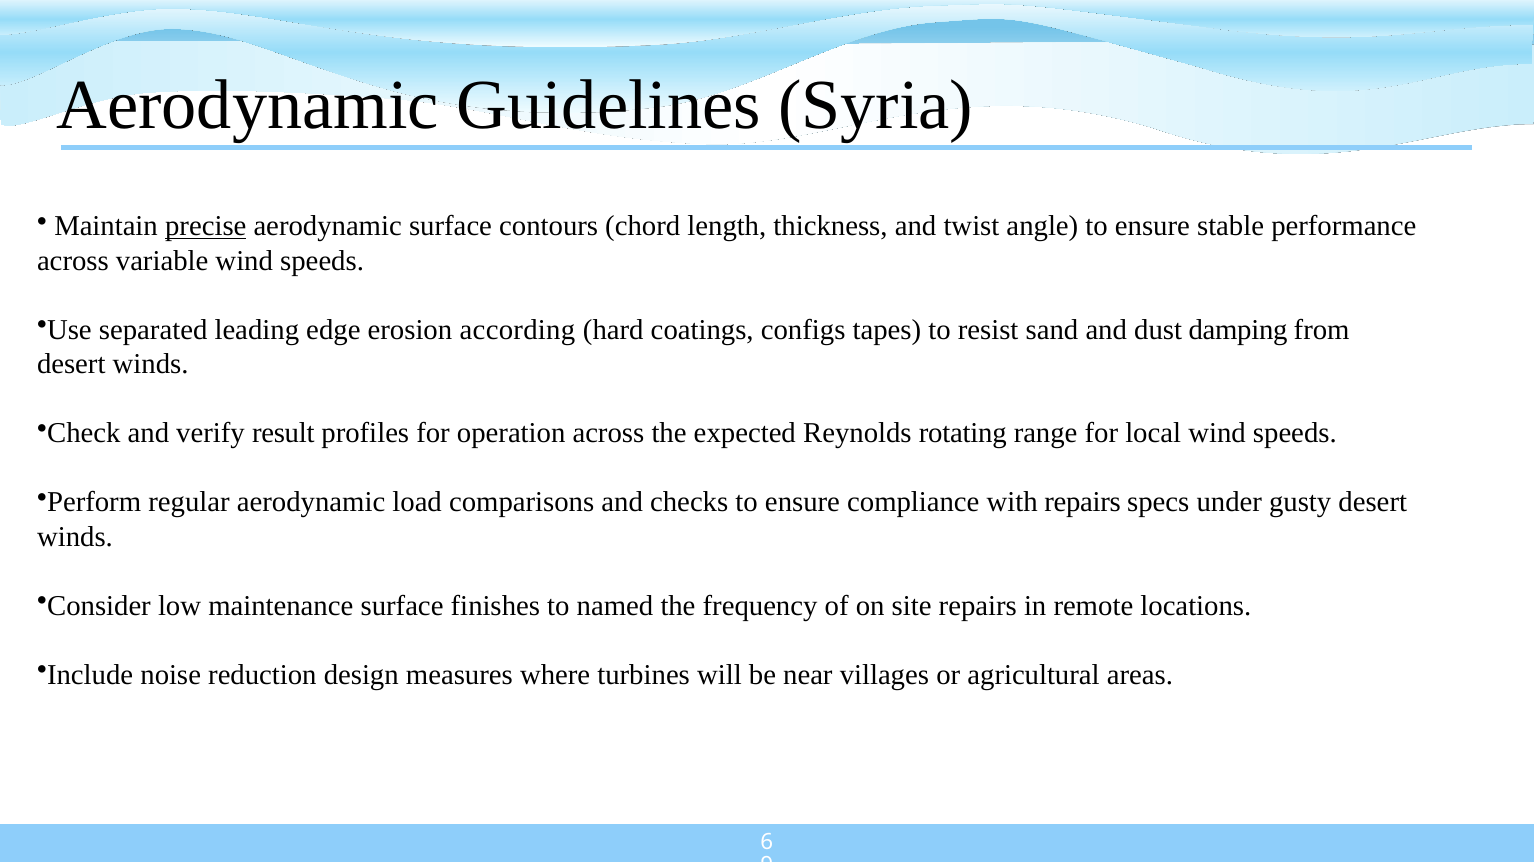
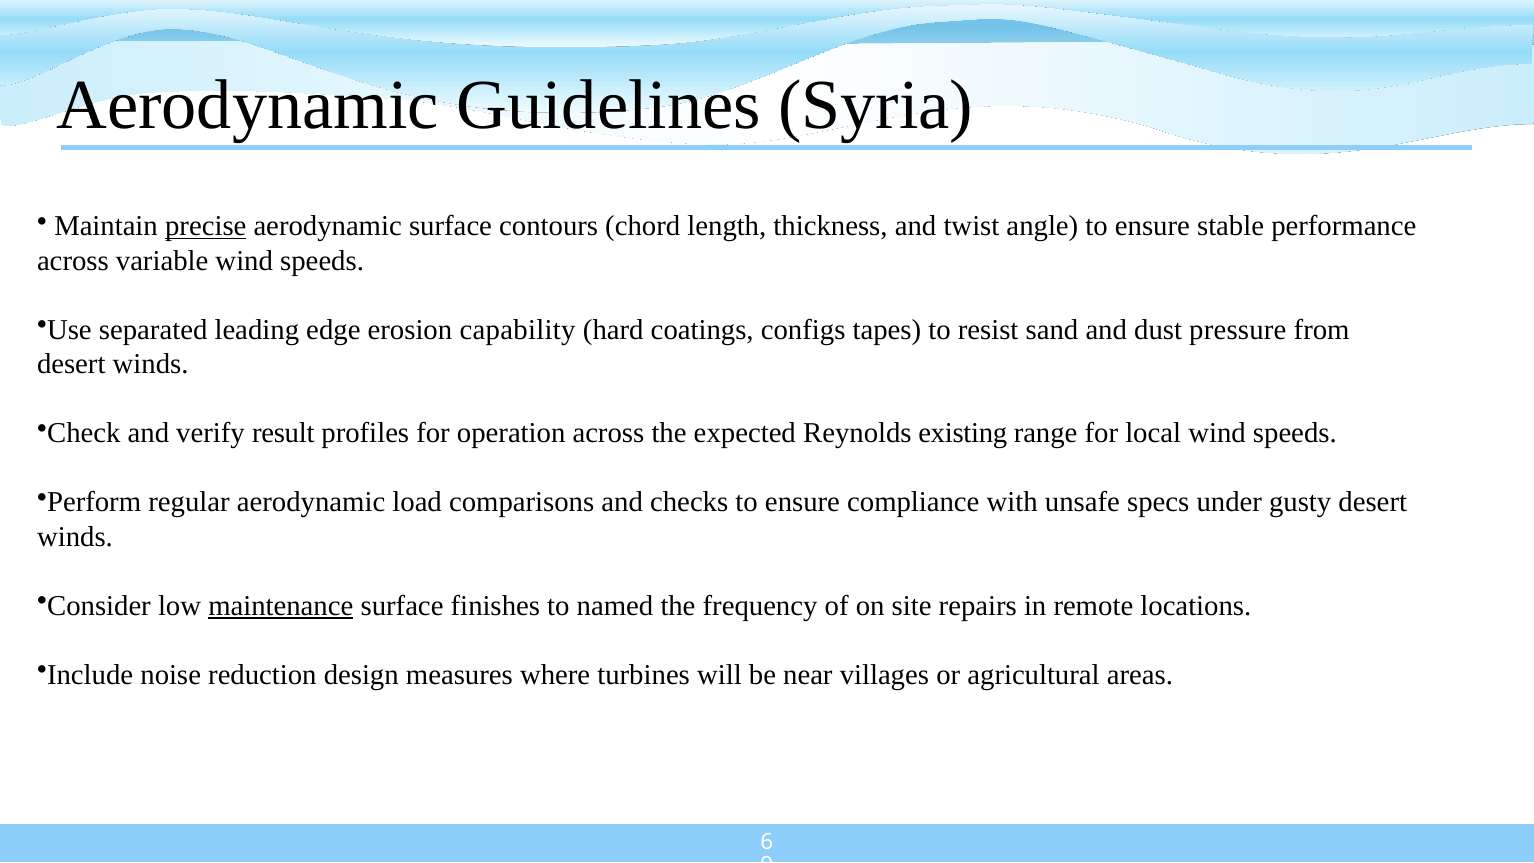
according: according -> capability (518, 330)
damping: damping -> pressure (1238, 330)
rotating: rotating -> existing (963, 433)
with repairs: repairs -> unsafe (1082, 502)
maintenance underline: none -> present (281, 606)
